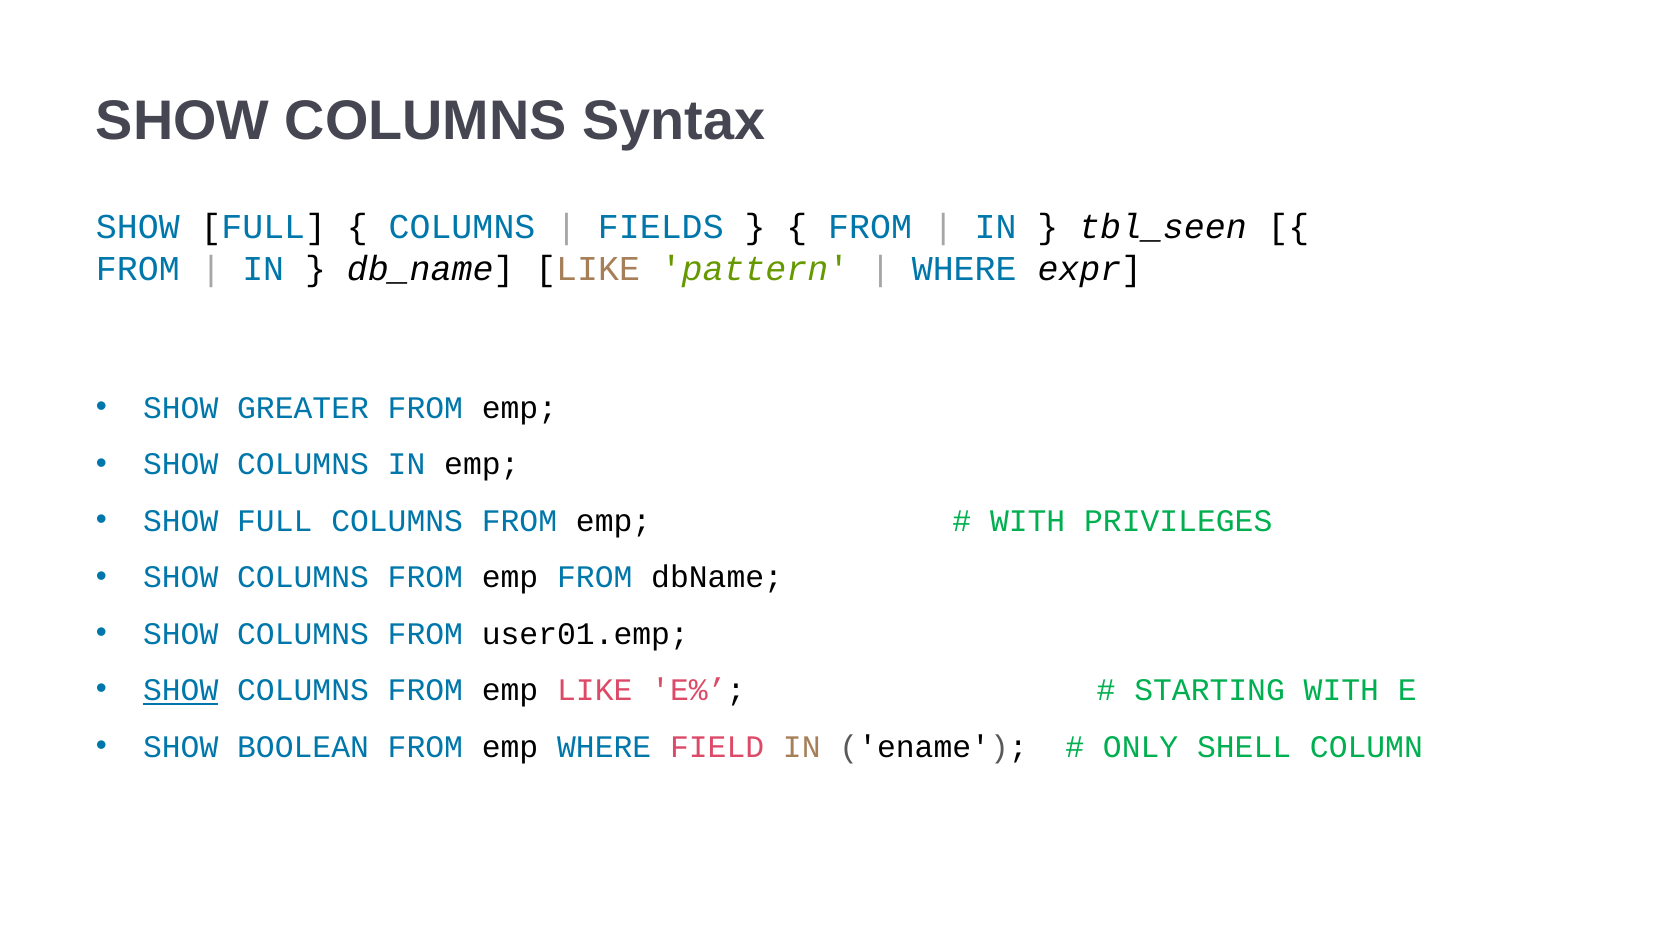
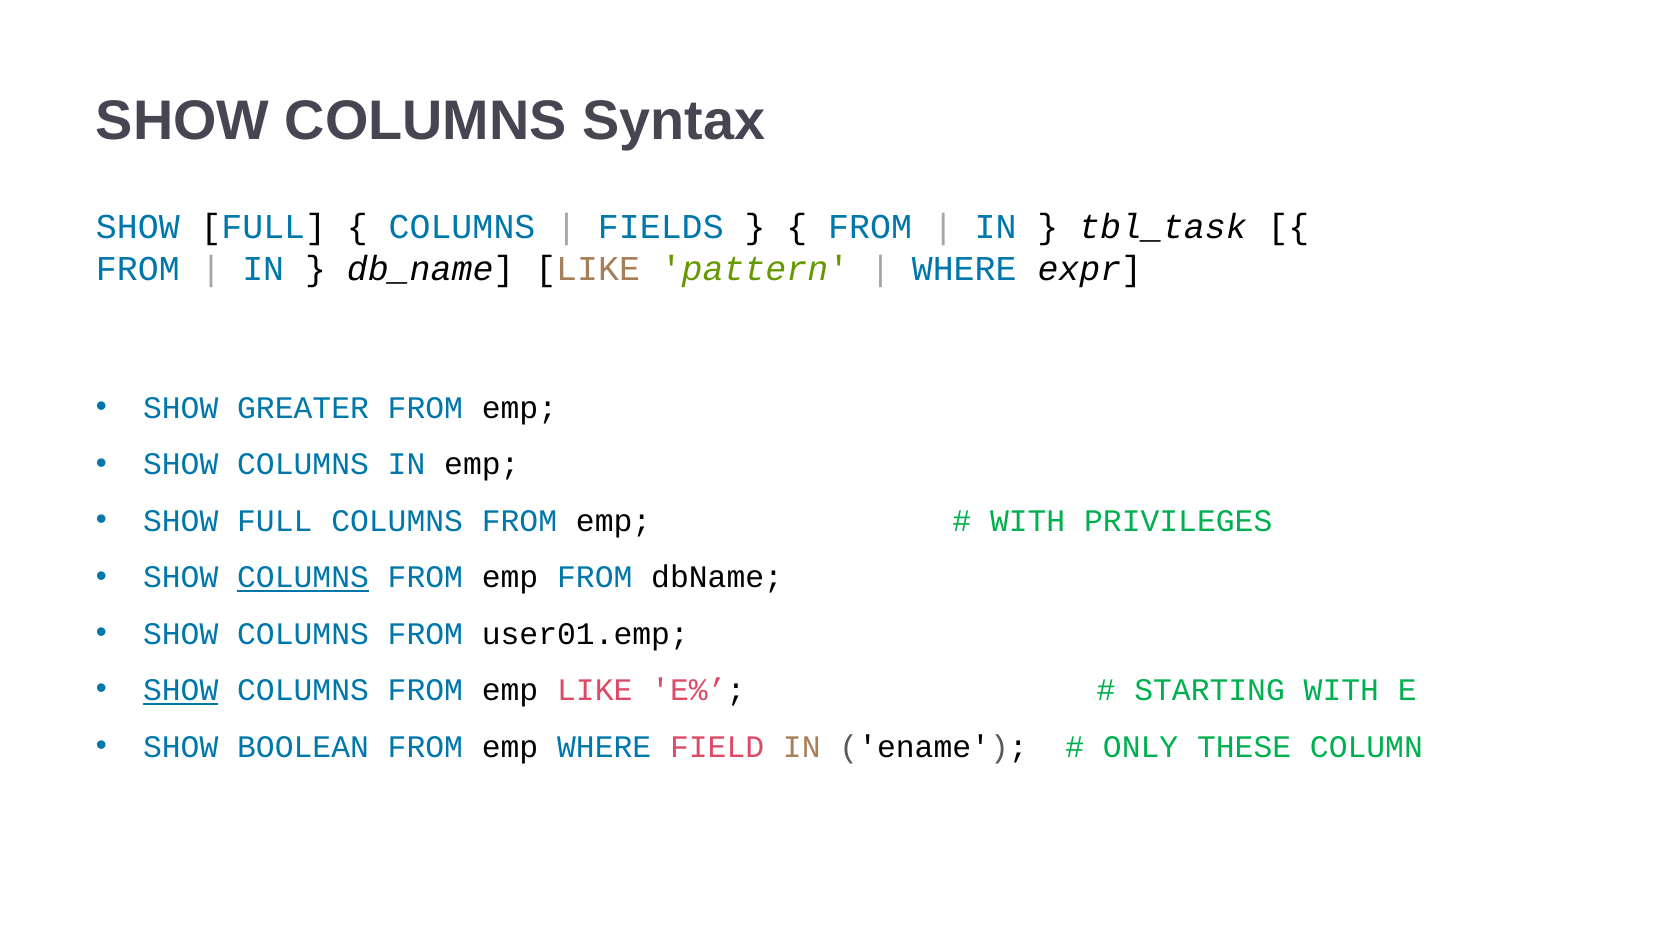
tbl_seen: tbl_seen -> tbl_task (1163, 227)
COLUMNS underline: none -> present (303, 577)
SHELL: SHELL -> THESE (1244, 747)
